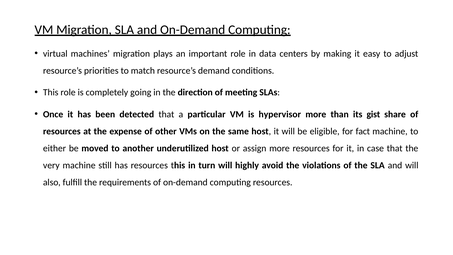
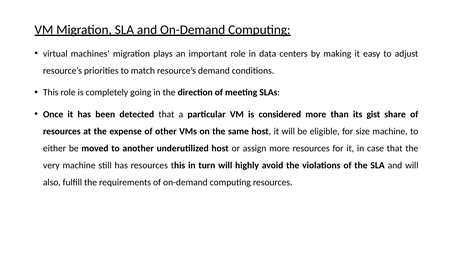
hypervisor: hypervisor -> considered (280, 114)
fact: fact -> size (363, 131)
